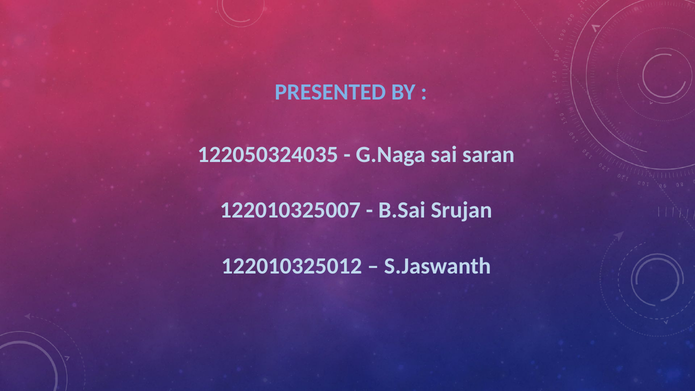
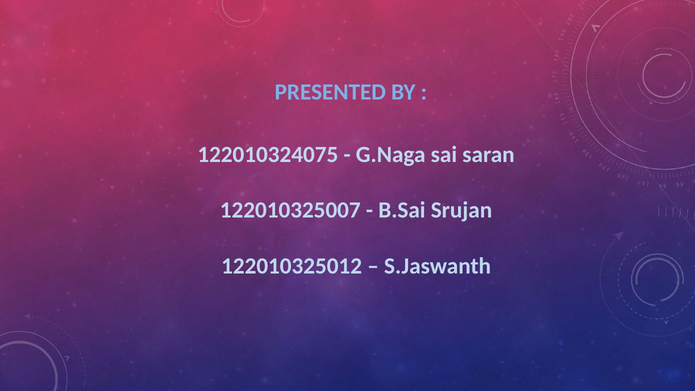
122050324035: 122050324035 -> 122010324075 (268, 155)
